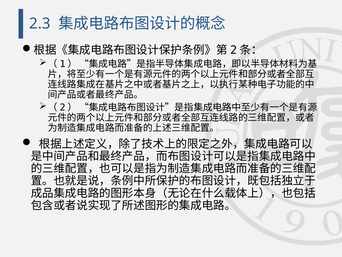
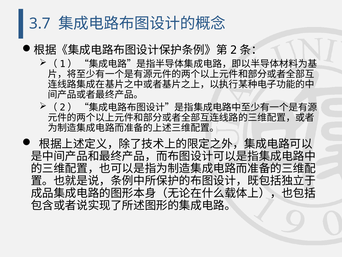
2.3: 2.3 -> 3.7 (40, 24)
